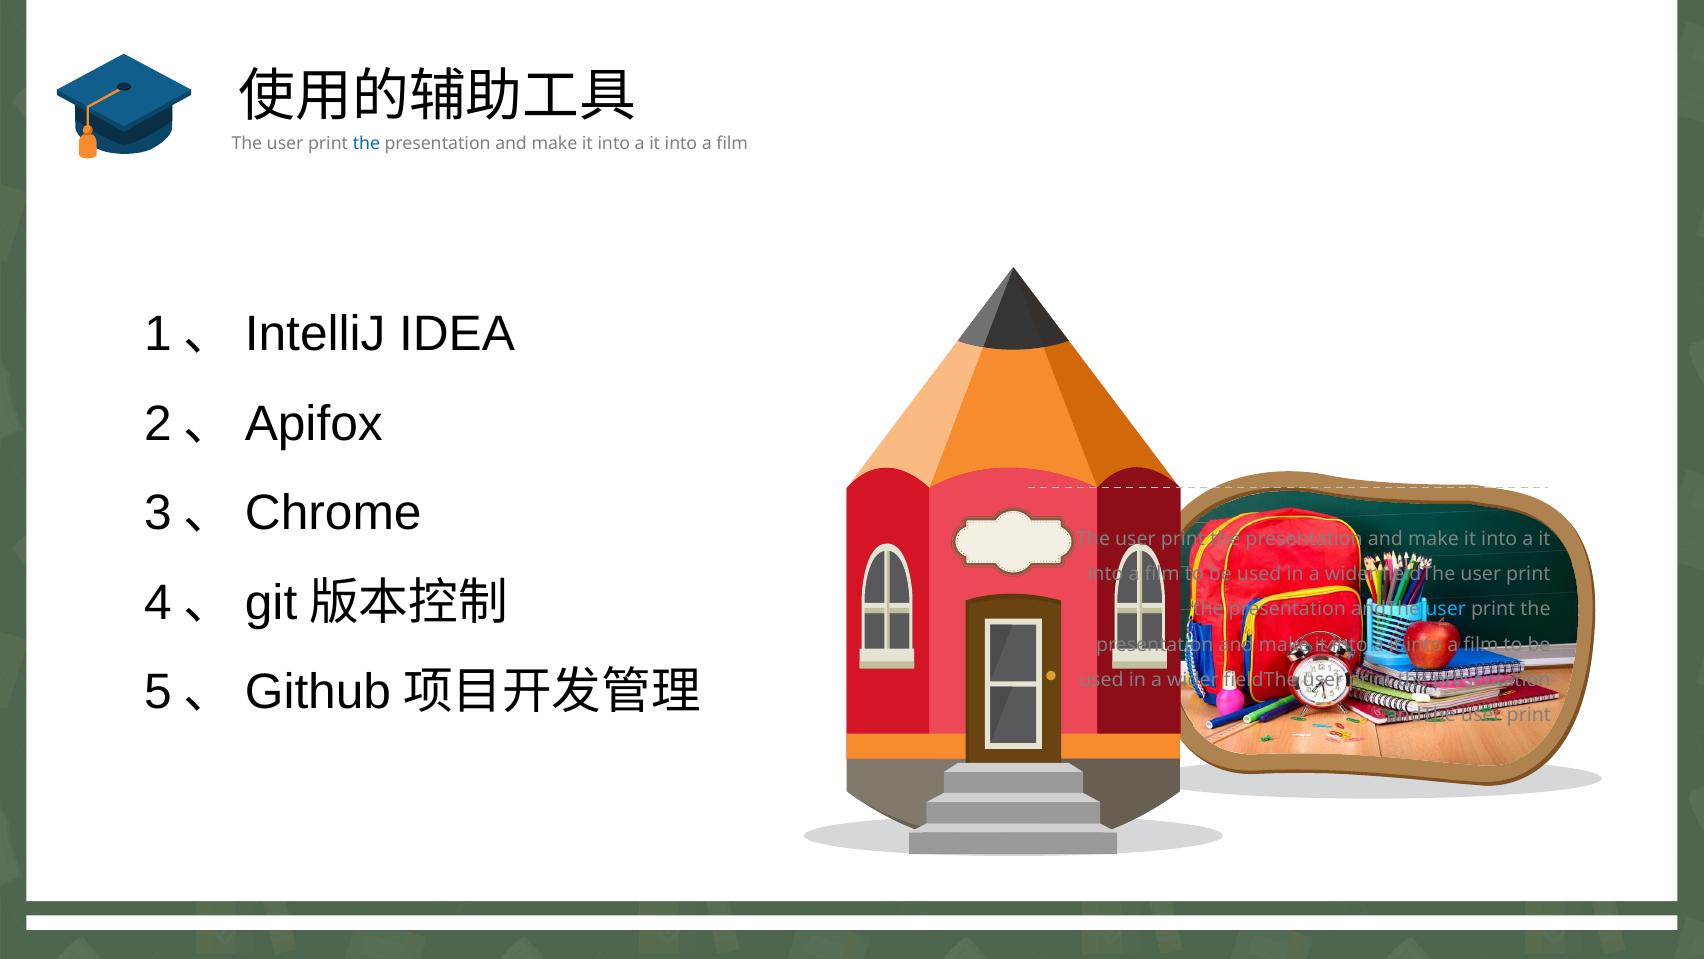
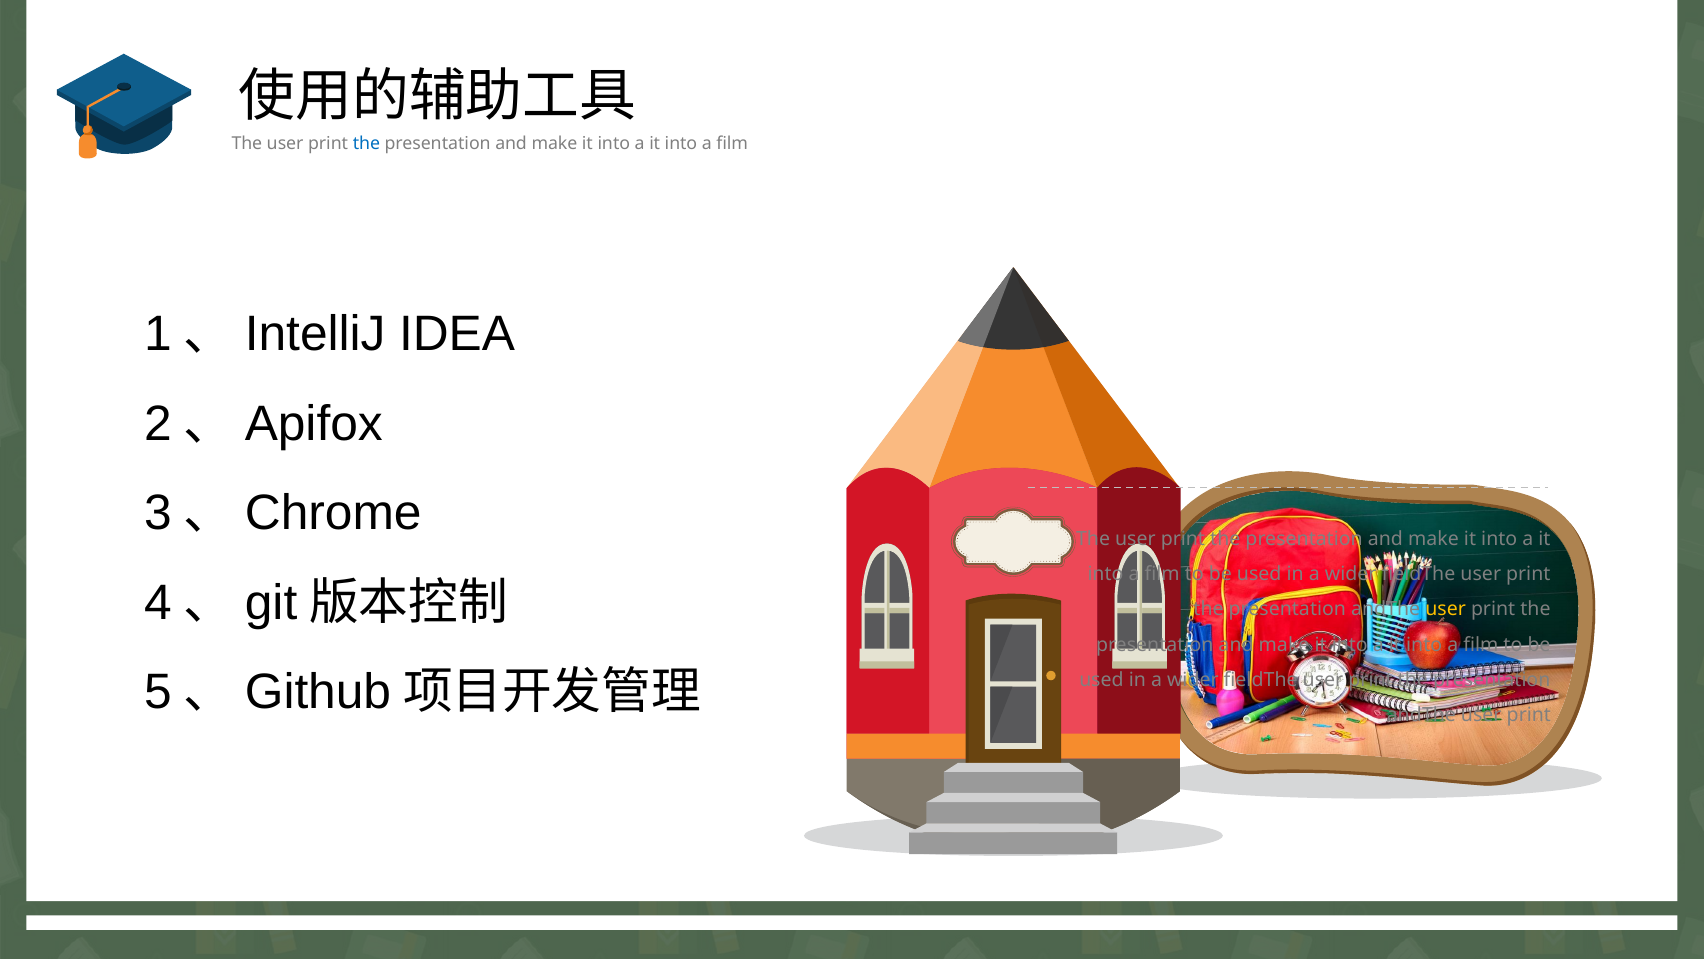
user colour: light blue -> yellow (1446, 609)
